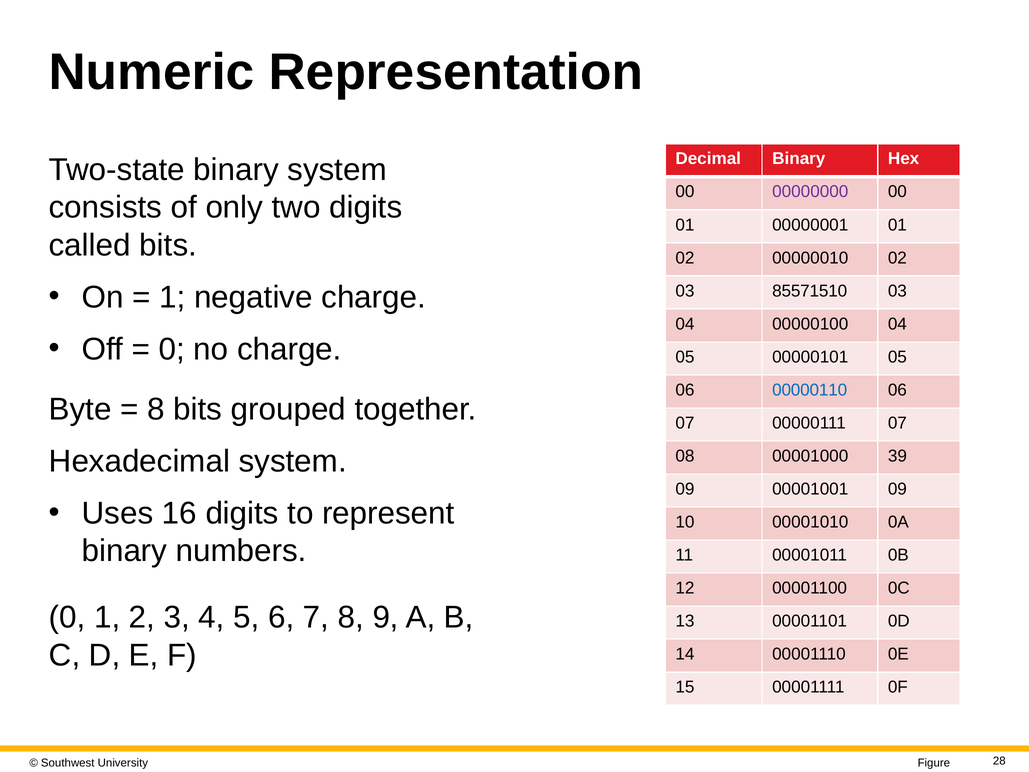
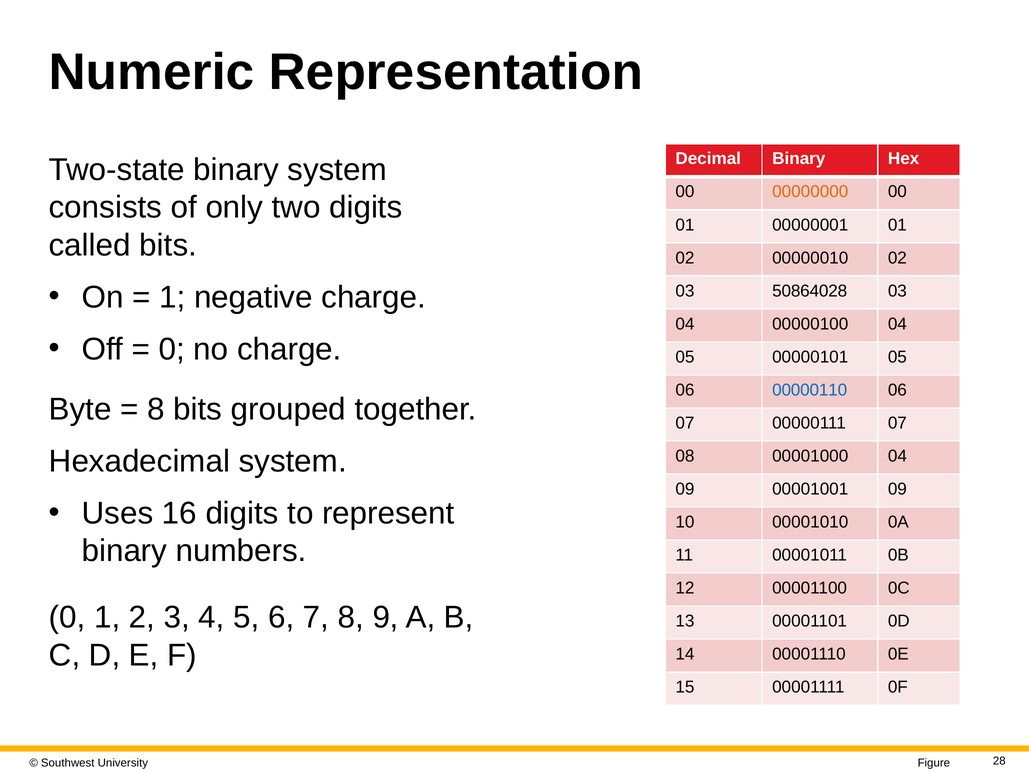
00000000 colour: purple -> orange (810, 192)
85571510: 85571510 -> 50864028 (810, 291)
00001000 39: 39 -> 04 (897, 456)
